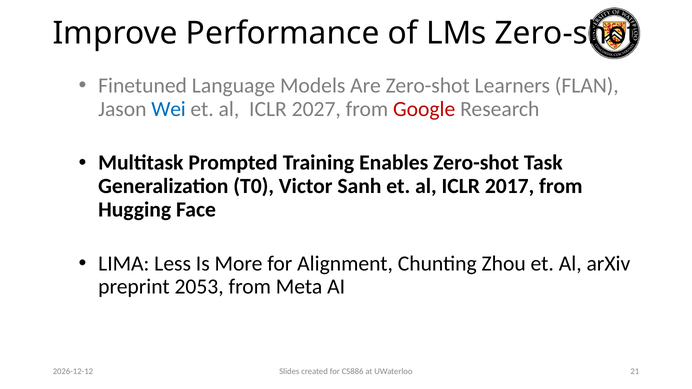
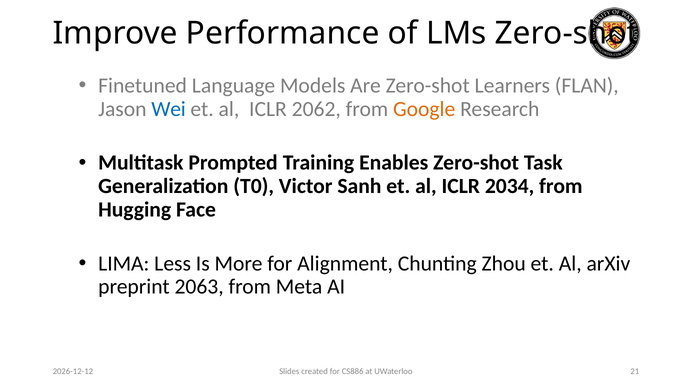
2027: 2027 -> 2062 (316, 109)
Google colour: red -> orange (424, 109)
2017: 2017 -> 2034 (510, 186)
2053: 2053 -> 2063 (199, 287)
